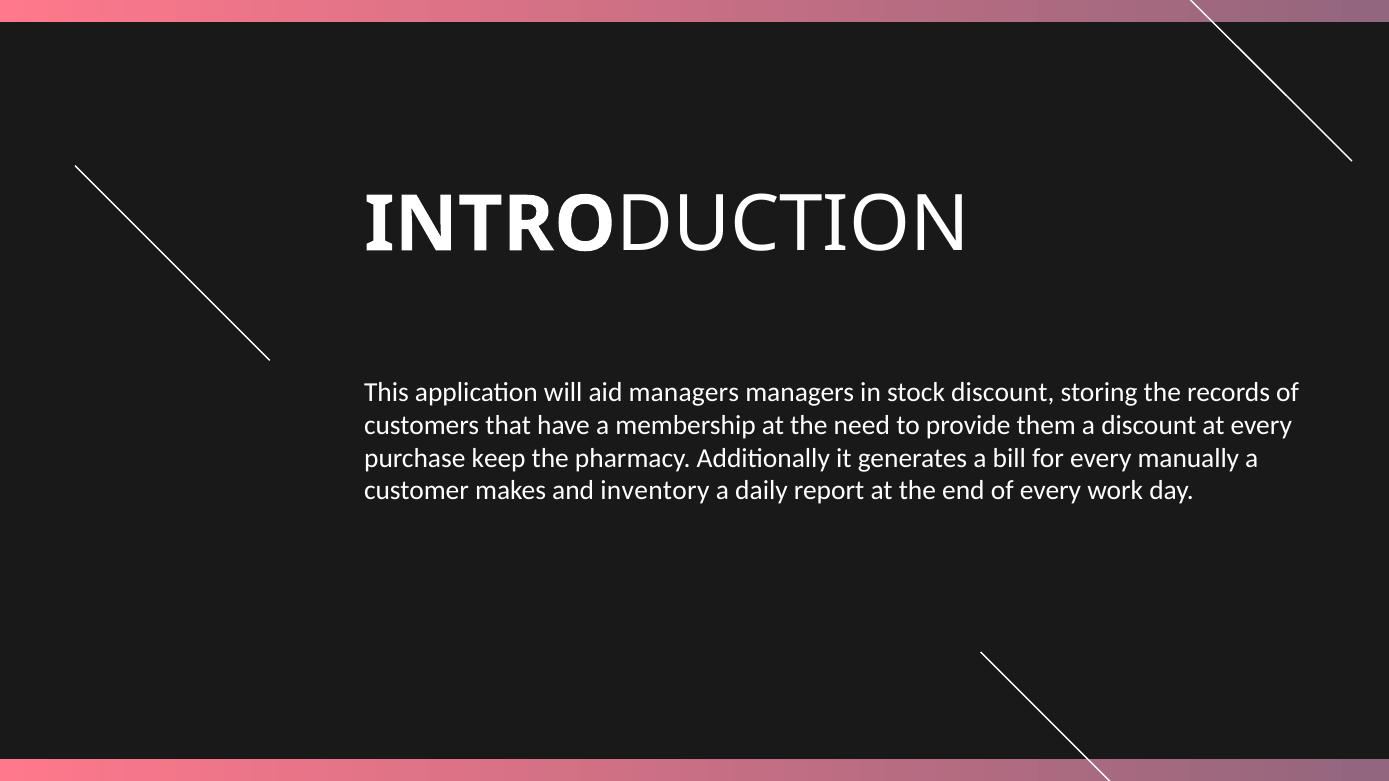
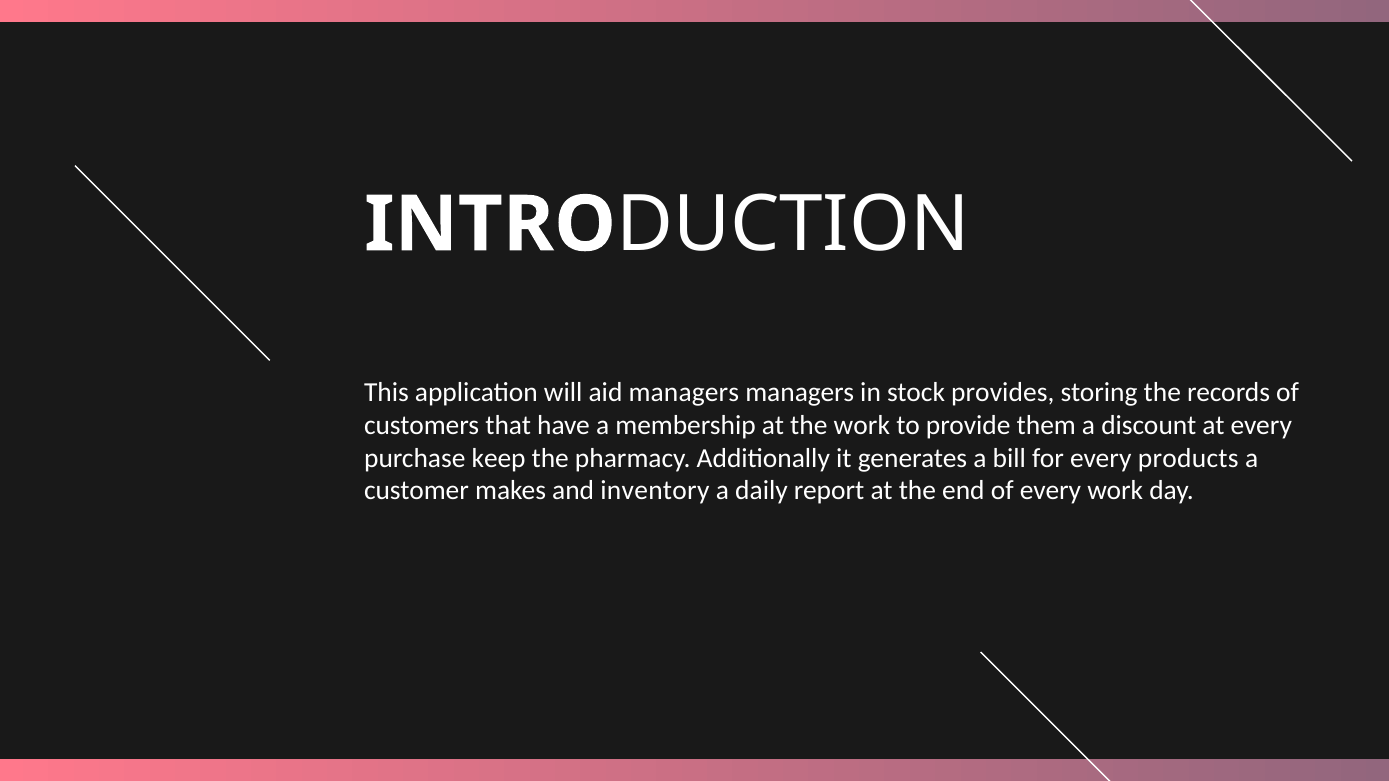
stock discount: discount -> provides (1003, 392)
the need: need -> work (862, 425)
manually: manually -> products (1188, 458)
